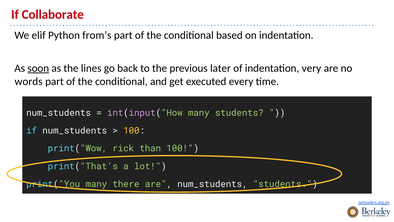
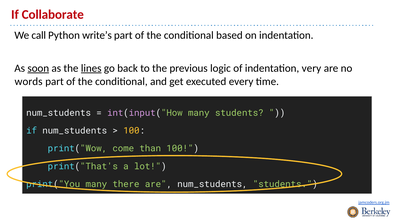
elif: elif -> call (39, 35)
from’s: from’s -> write’s (97, 35)
lines underline: none -> present (91, 68)
later: later -> logic (220, 68)
rick: rick -> come (123, 148)
